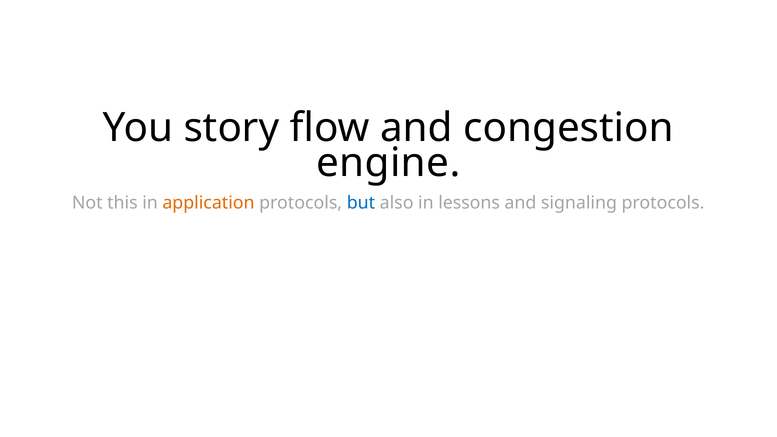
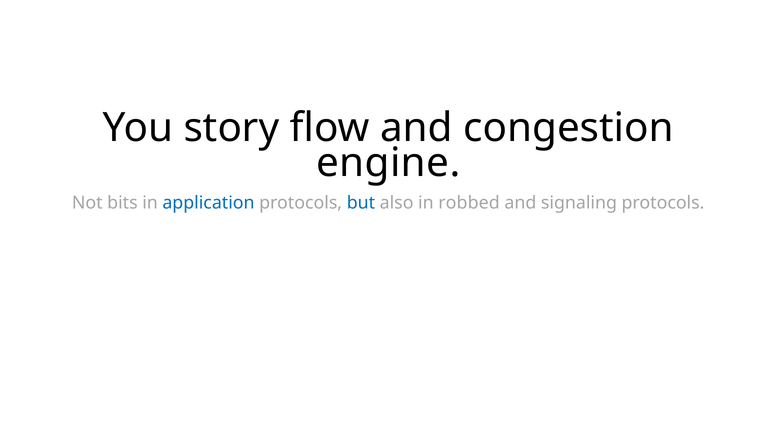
this: this -> bits (122, 203)
application colour: orange -> blue (209, 203)
lessons: lessons -> robbed (469, 203)
